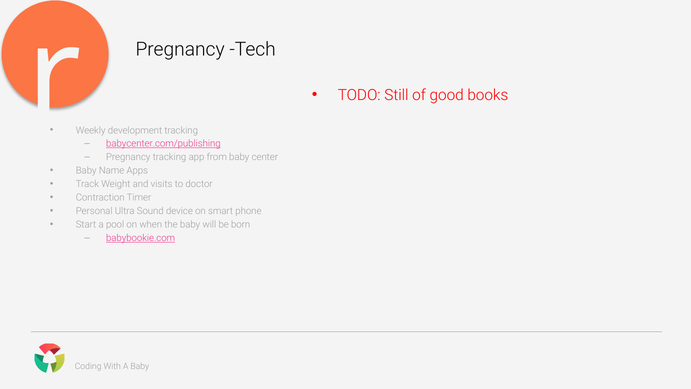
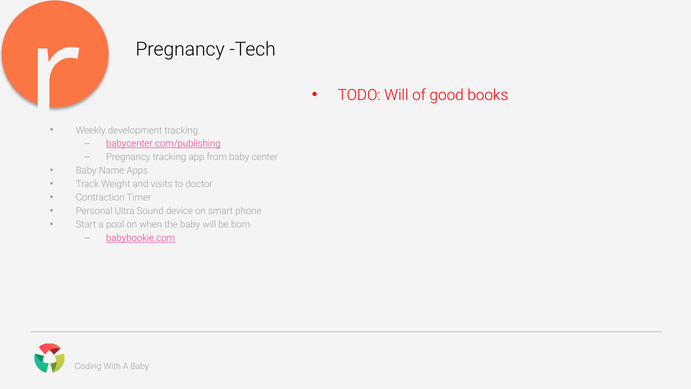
TODO Still: Still -> Will (396, 95)
